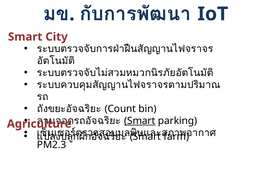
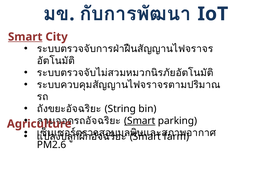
Smart underline: none -> present (25, 37)
Count: Count -> String (120, 109)
PM2.3: PM2.3 -> PM2.6 (52, 145)
